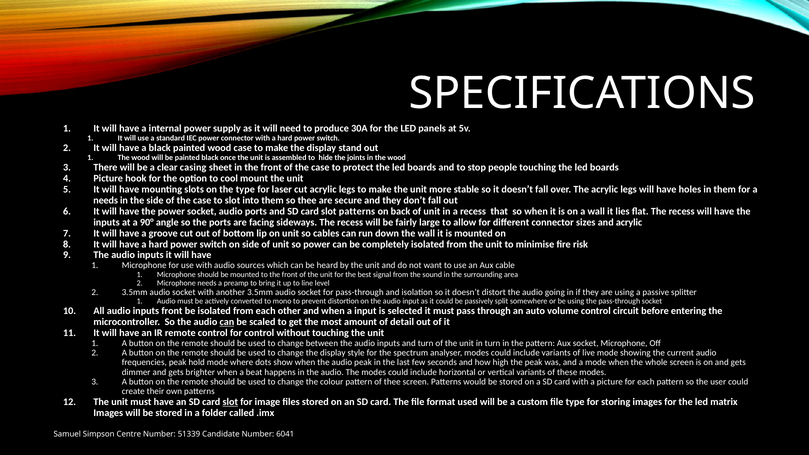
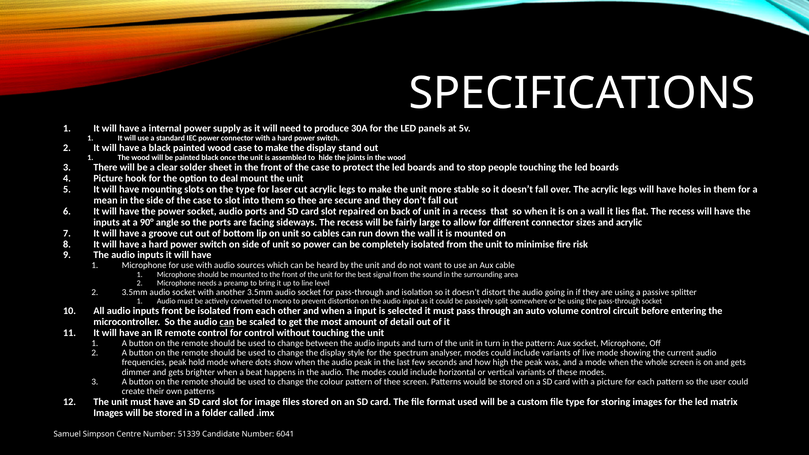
casing: casing -> solder (193, 168)
cool: cool -> deal (229, 178)
needs: needs -> mean (106, 200)
slot patterns: patterns -> repaired (357, 211)
slot underline: present -> none (230, 402)
